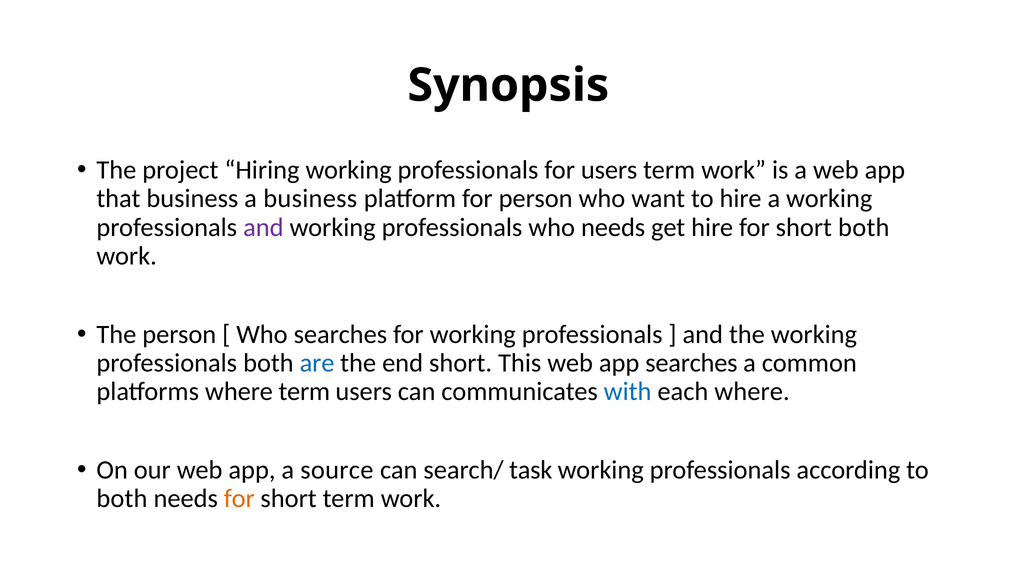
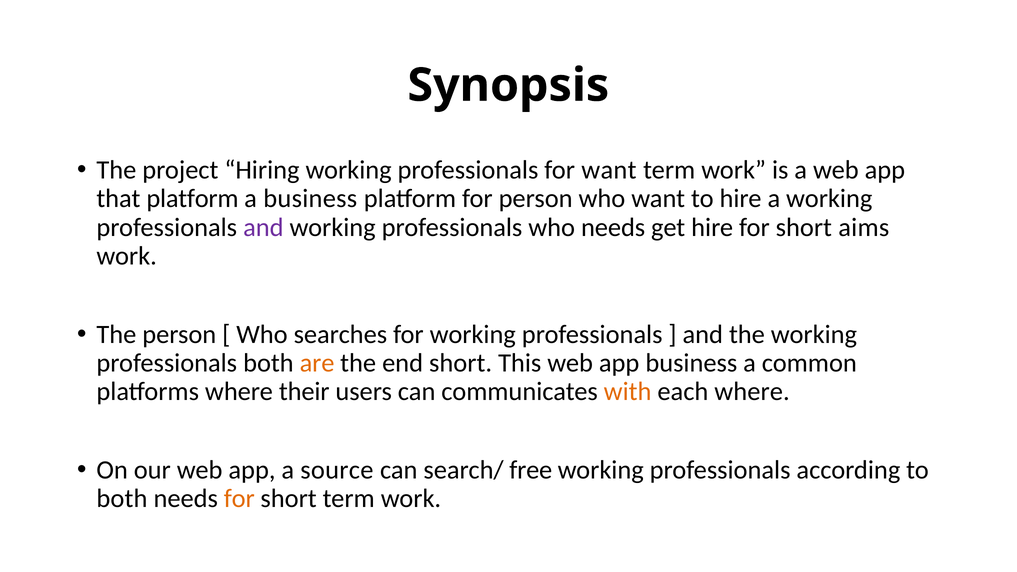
for users: users -> want (609, 170)
that business: business -> platform (192, 199)
short both: both -> aims (864, 227)
are colour: blue -> orange (317, 363)
app searches: searches -> business (691, 363)
where term: term -> their (304, 391)
with colour: blue -> orange (628, 391)
task: task -> free (531, 470)
